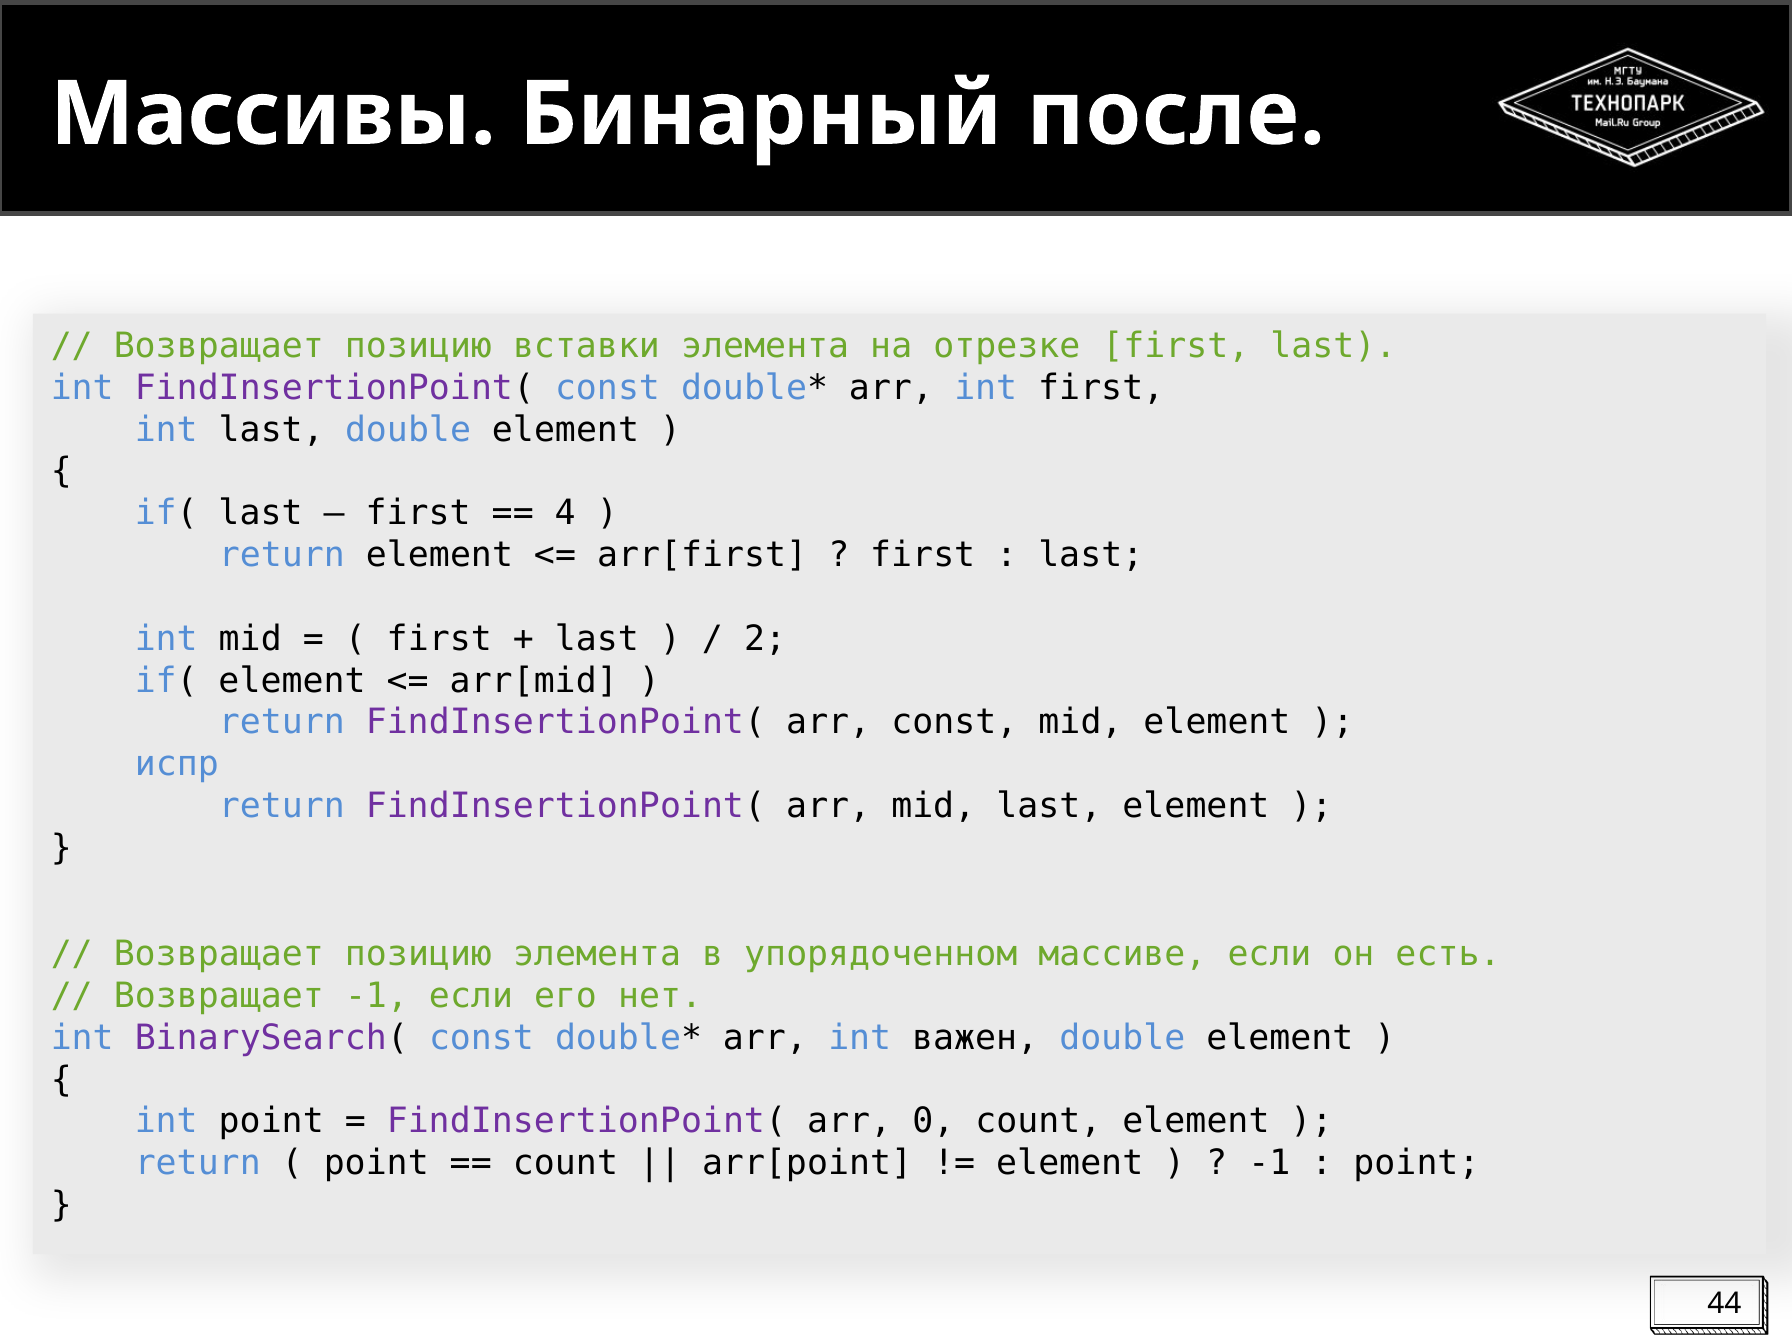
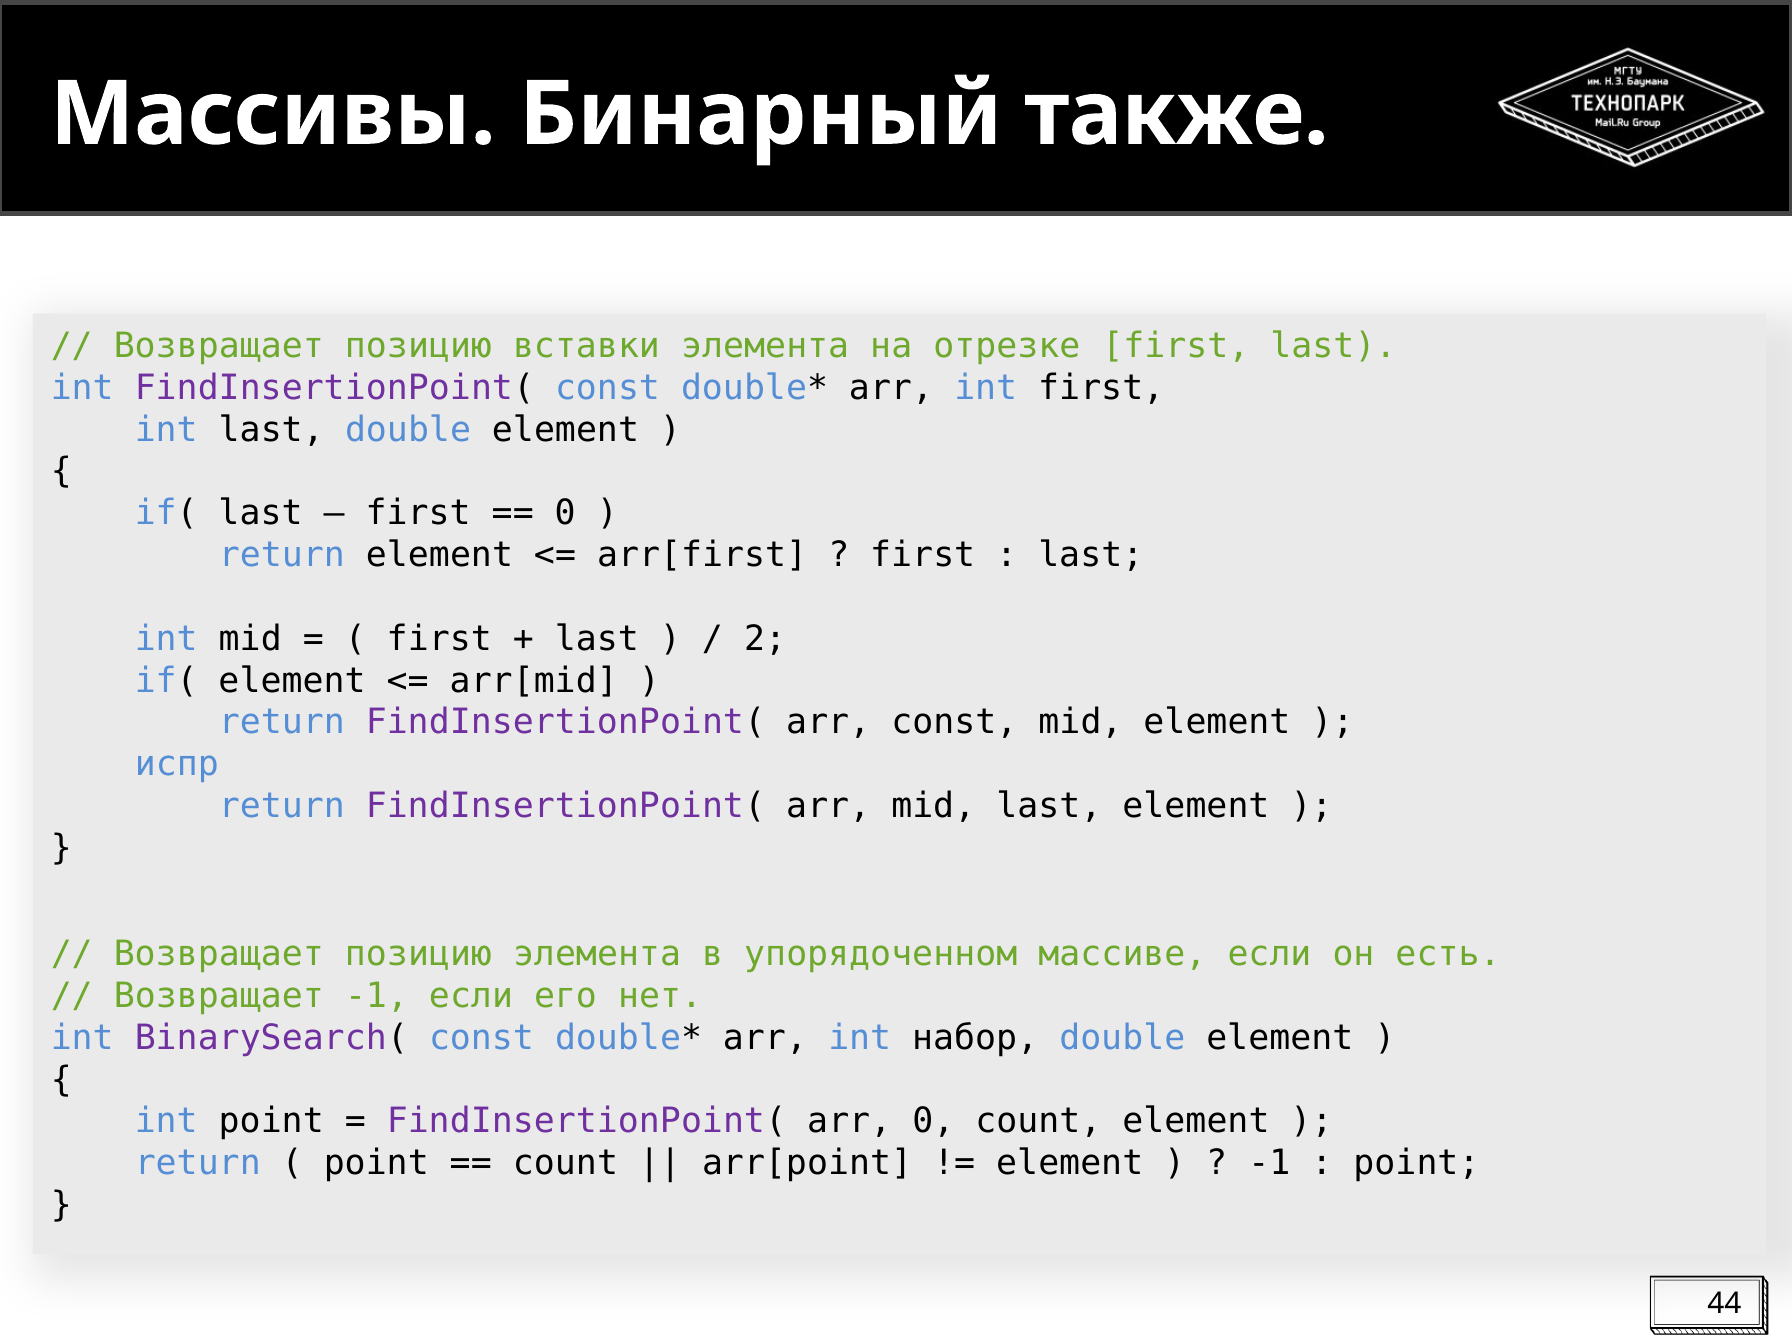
после: после -> также (1177, 114)
4: 4 -> 0 (565, 513)
важен: важен -> набор (975, 1038)
